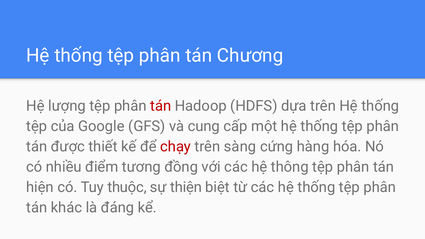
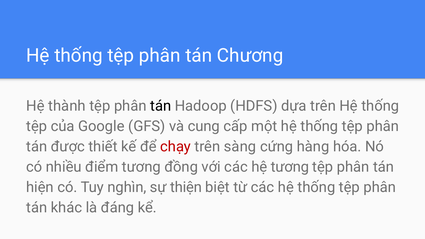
lượng: lượng -> thành (67, 106)
tán colour: red -> black (161, 106)
hệ thông: thông -> tương (290, 167)
thuộc: thuộc -> nghìn (127, 187)
